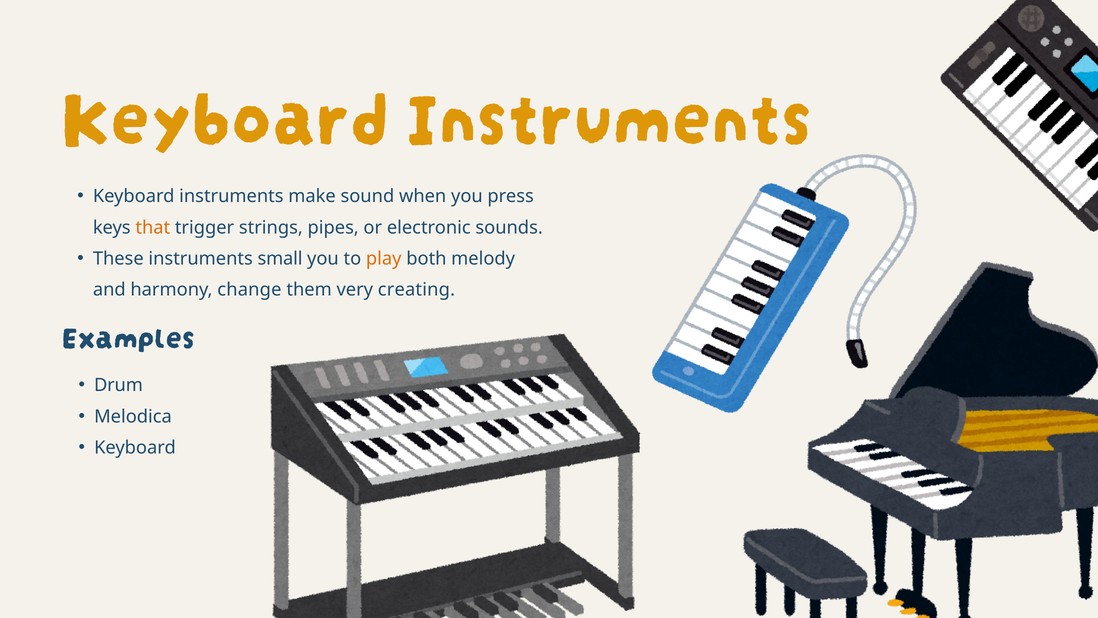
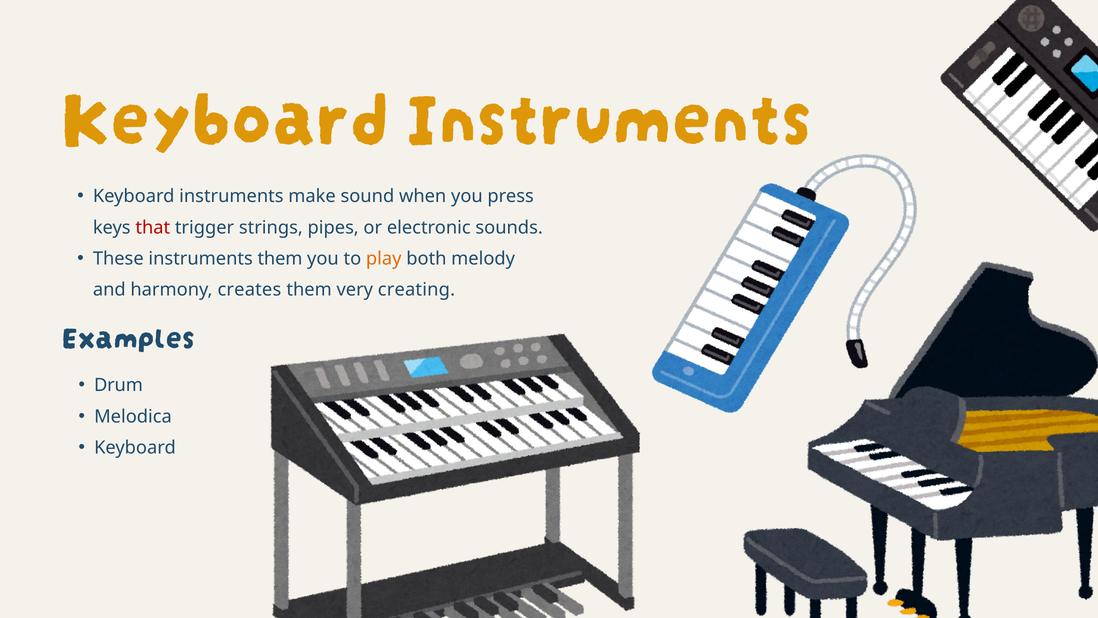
that colour: orange -> red (153, 227)
instruments small: small -> them (280, 259)
change: change -> creates (249, 290)
